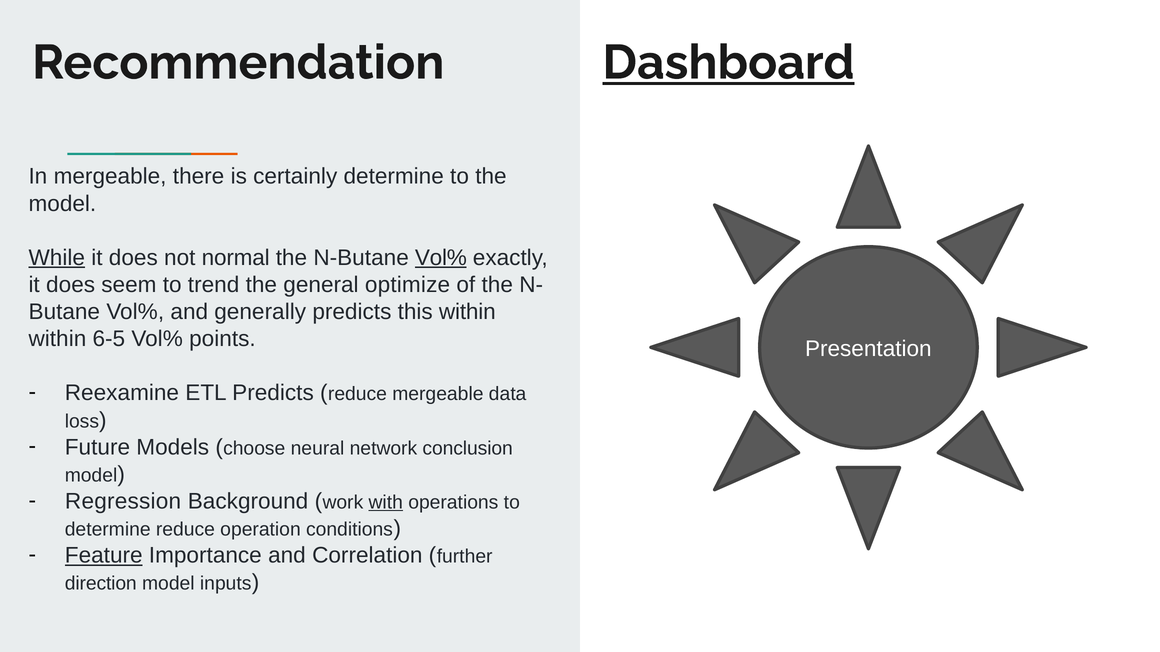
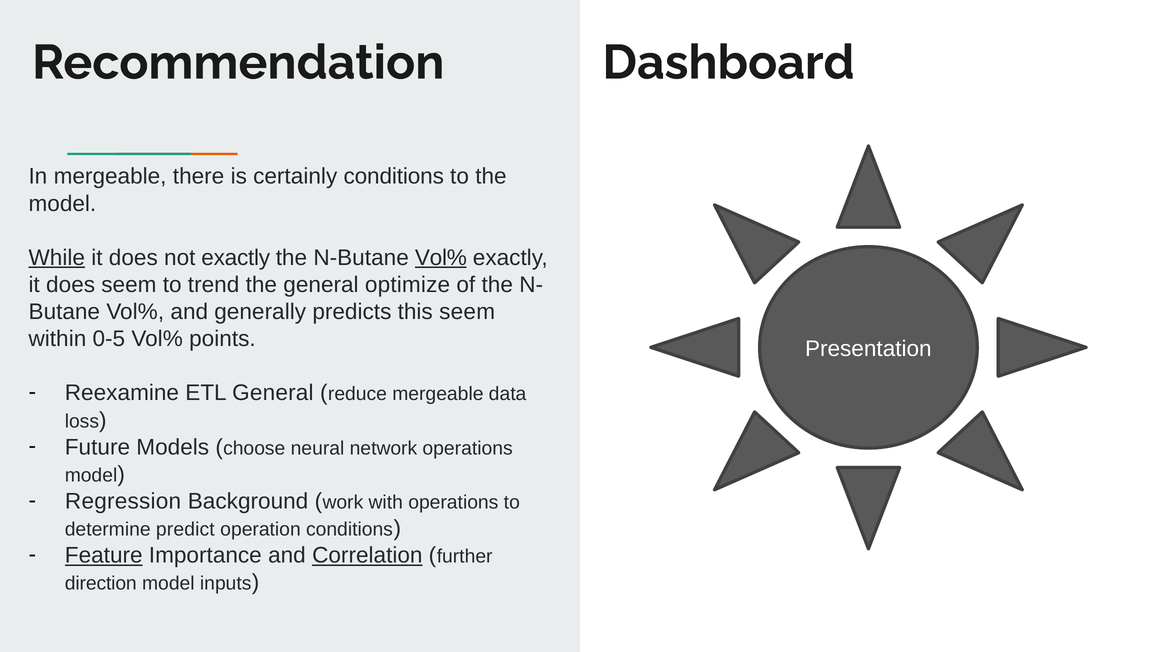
Dashboard underline: present -> none (729, 63)
certainly determine: determine -> conditions (394, 177)
not normal: normal -> exactly (236, 258)
this within: within -> seem (467, 312)
6-5: 6-5 -> 0-5 (109, 339)
ETL Predicts: Predicts -> General (273, 393)
network conclusion: conclusion -> operations (468, 449)
with underline: present -> none (386, 503)
determine reduce: reduce -> predict (185, 530)
Correlation underline: none -> present (367, 556)
